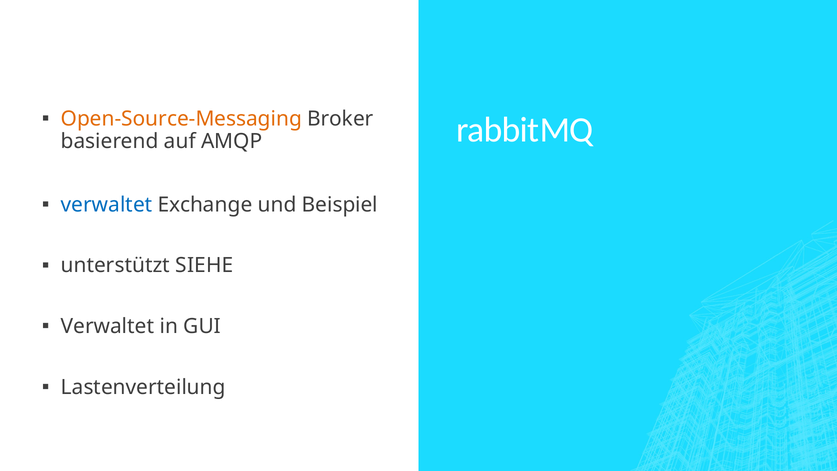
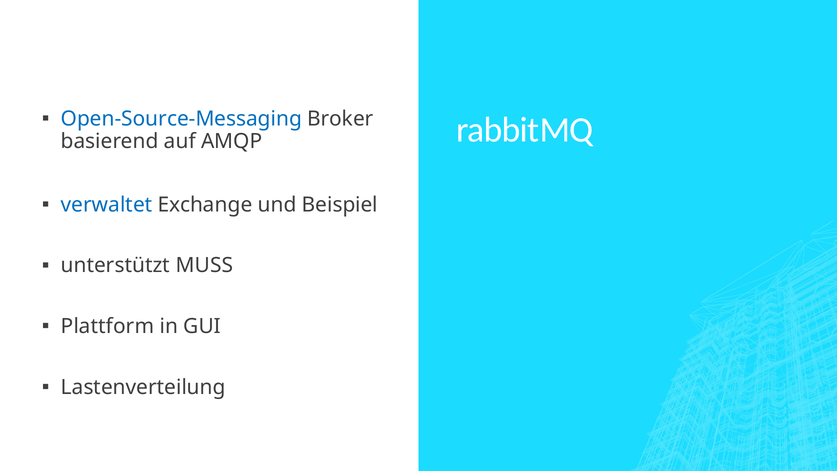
Open-Source-Messaging colour: orange -> blue (181, 119)
SIEHE: SIEHE -> MUSS (205, 265)
Verwaltet: Verwaltet -> Plattform (108, 326)
